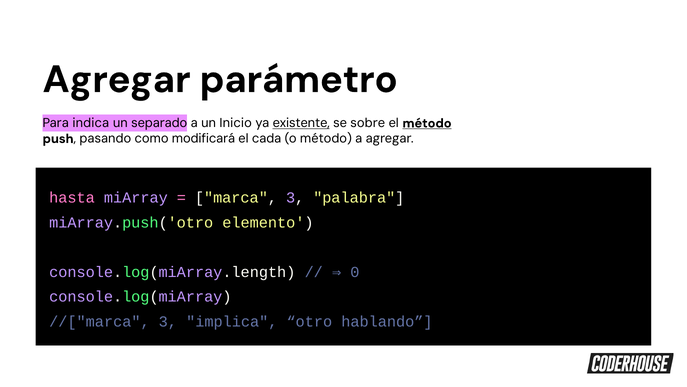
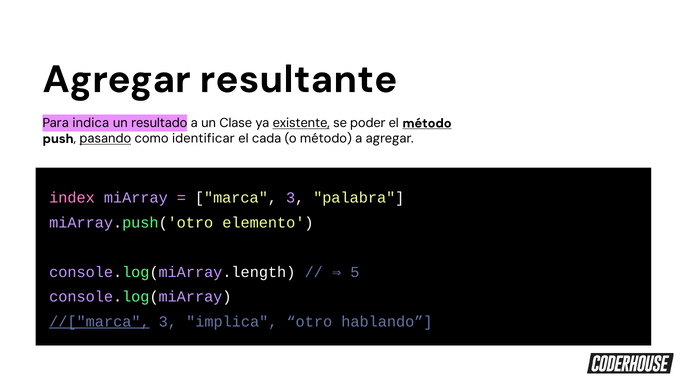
parámetro: parámetro -> resultante (298, 79)
separado: separado -> resultado (159, 123)
Inicio: Inicio -> Clase (236, 123)
sobre: sobre -> poder (368, 123)
pasando underline: none -> present (105, 139)
modificará: modificará -> identificar (203, 139)
hasta: hasta -> index (72, 198)
0: 0 -> 5 (355, 272)
//["marca underline: none -> present (99, 321)
